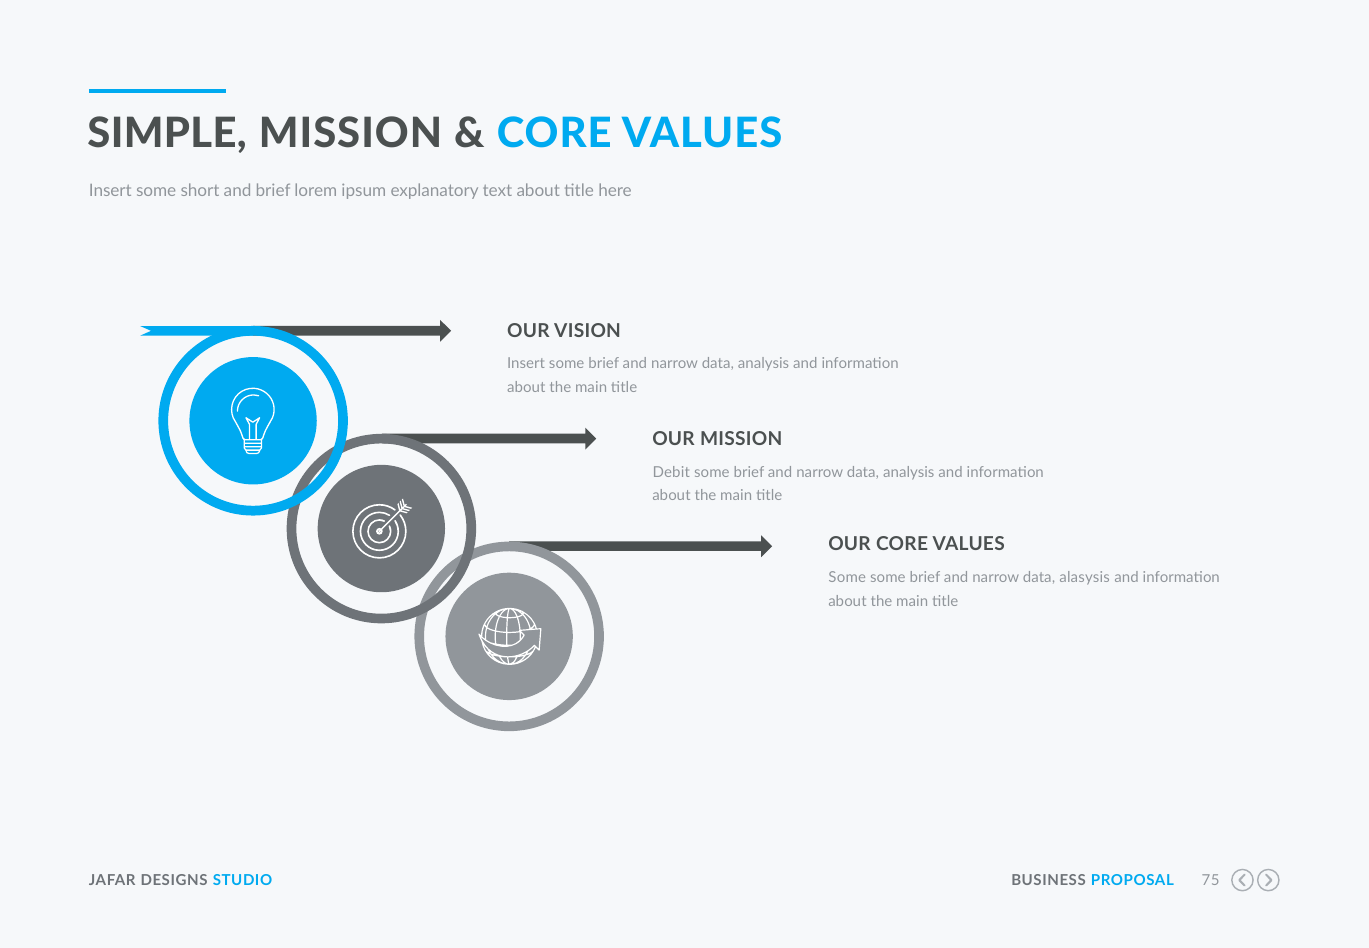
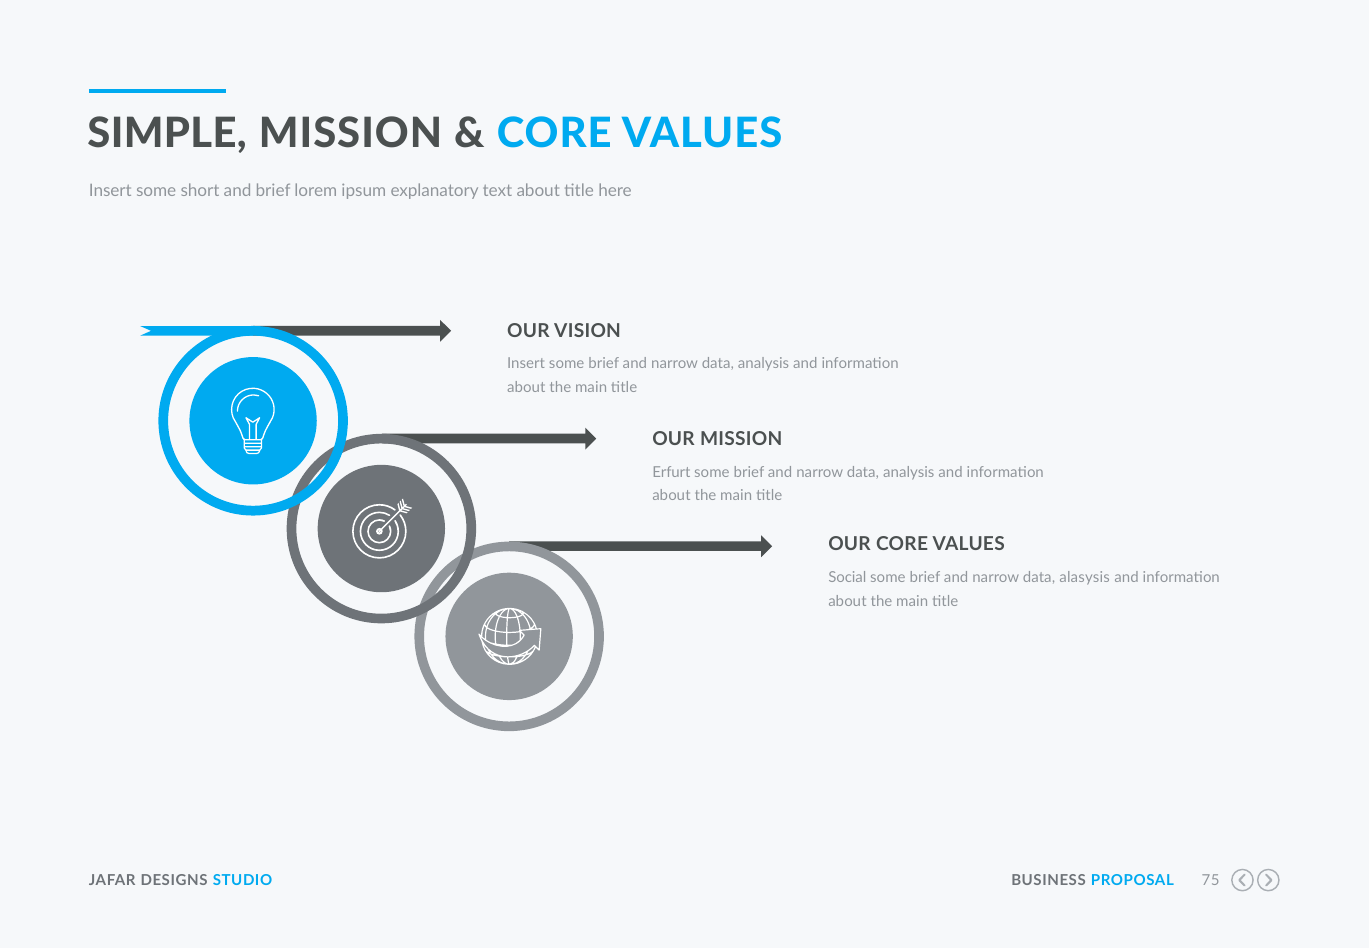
Debit: Debit -> Erfurt (671, 472)
Some: Some -> Social (847, 578)
